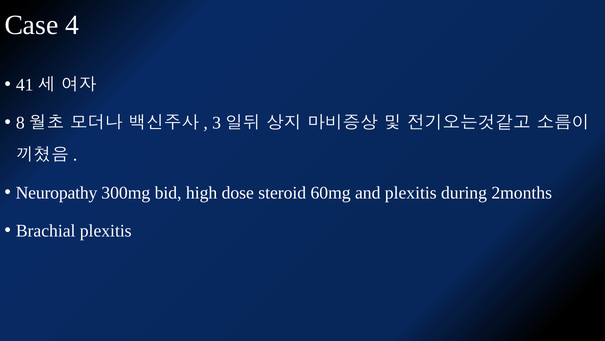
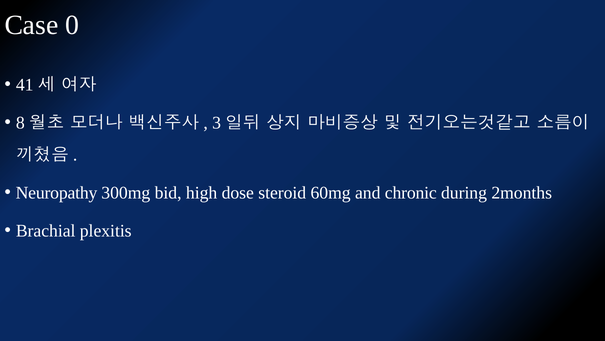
4: 4 -> 0 (72, 25)
and plexitis: plexitis -> chronic (411, 193)
